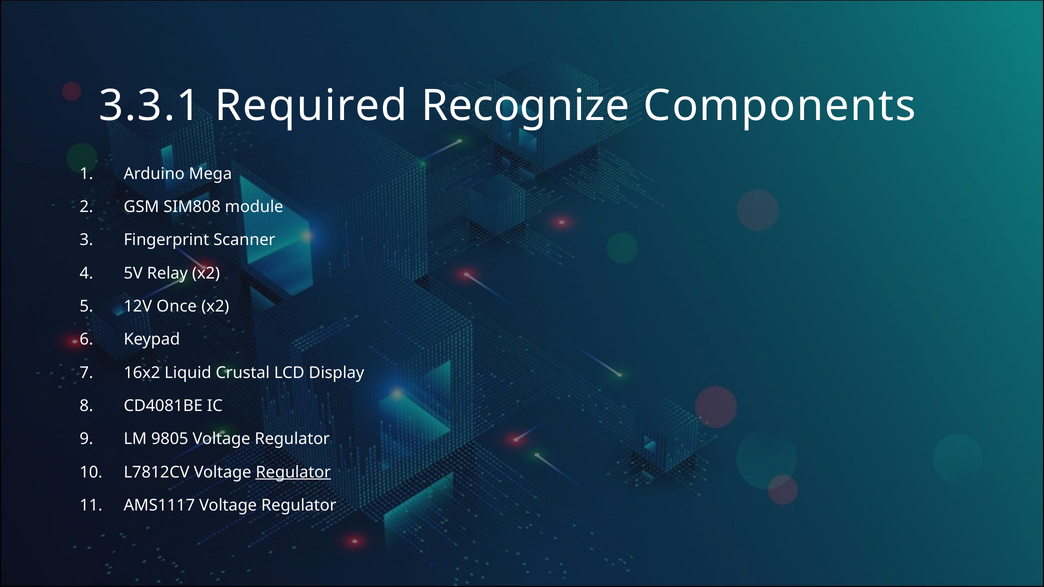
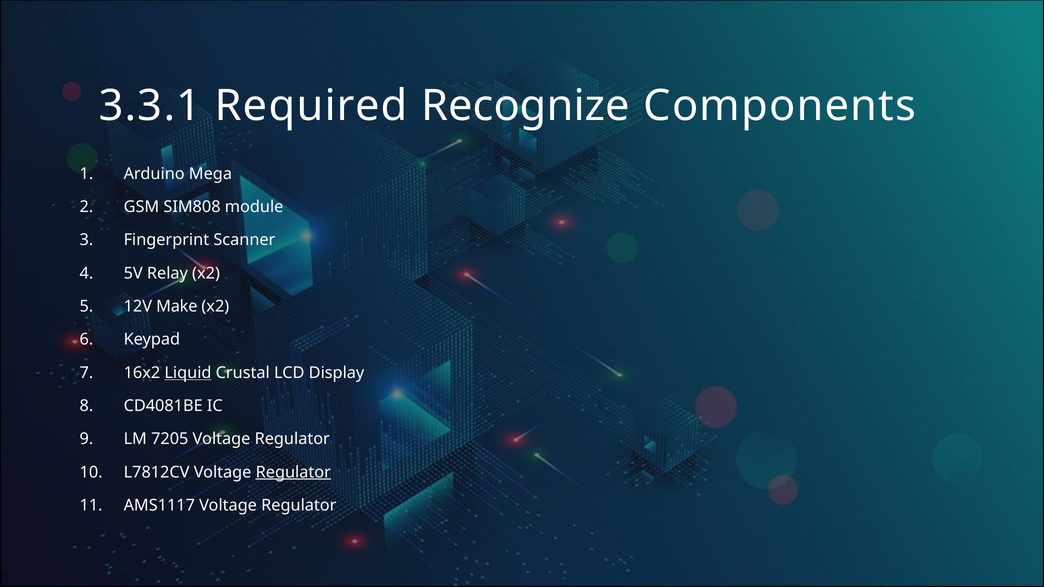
Once: Once -> Make (177, 307)
Liquid underline: none -> present (188, 373)
9805: 9805 -> 7205 (170, 439)
